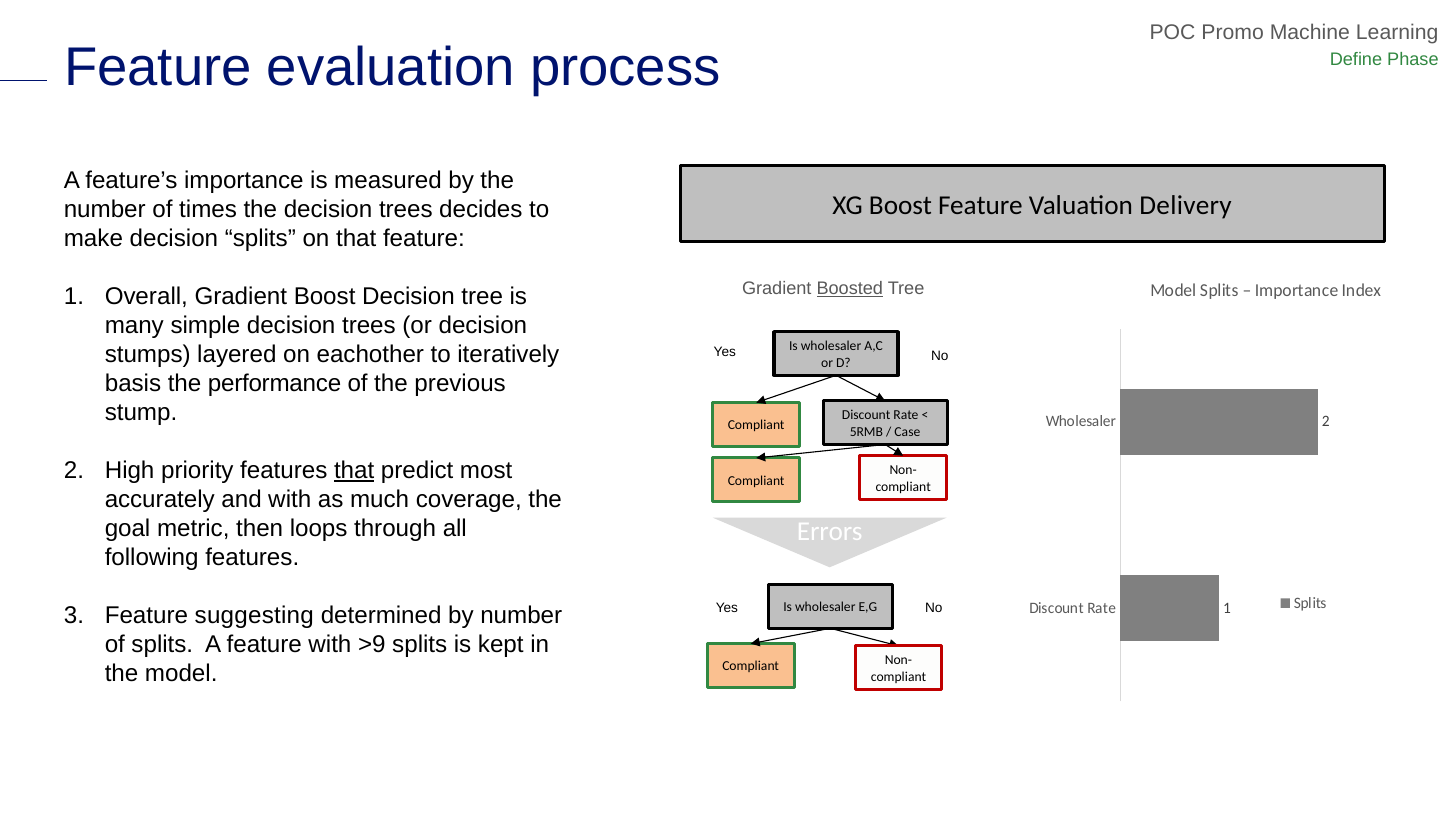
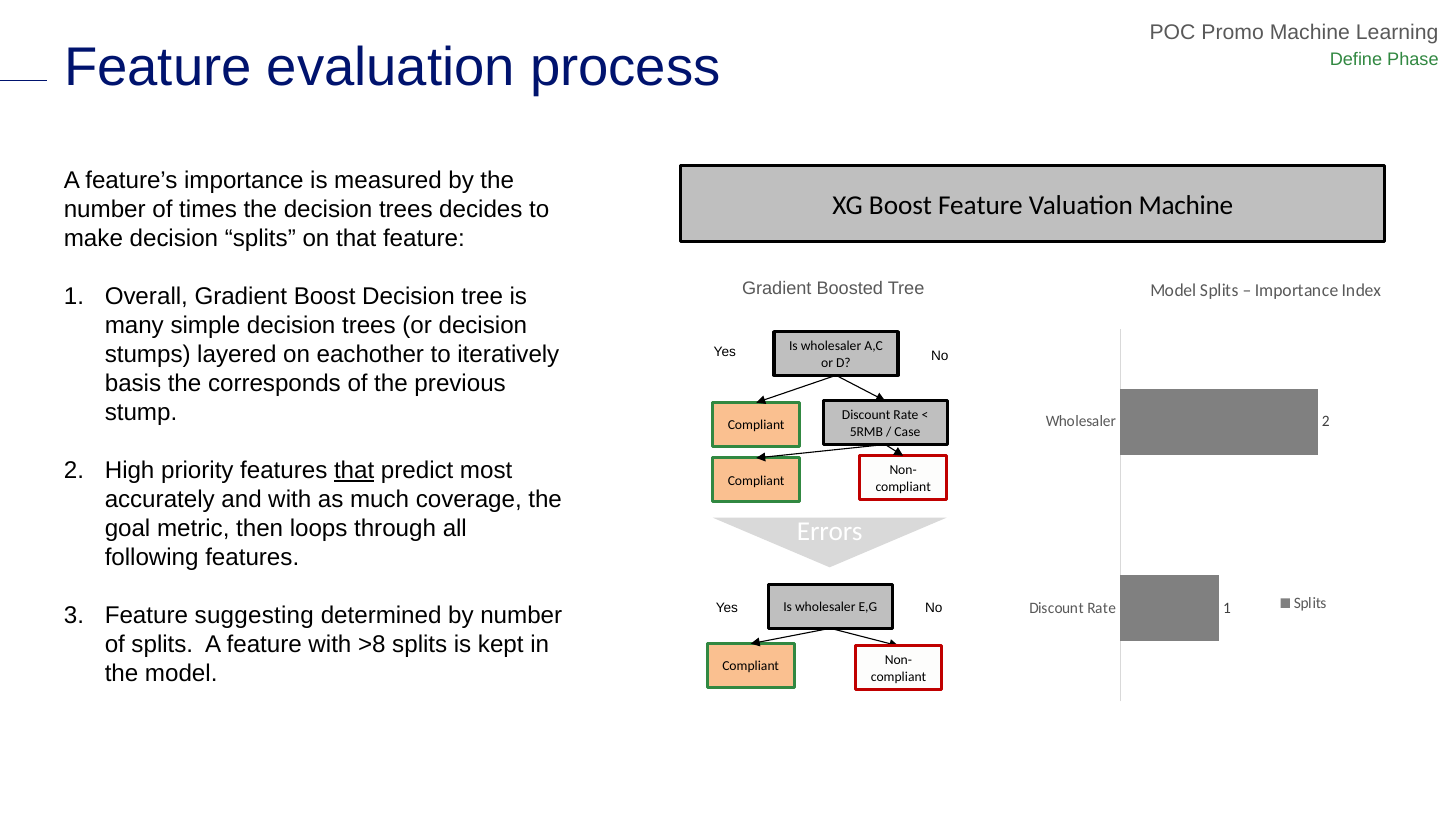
Valuation Delivery: Delivery -> Machine (1186, 206)
Boosted underline: present -> none (850, 289)
performance: performance -> corresponds (274, 384)
>9: >9 -> >8 (372, 645)
